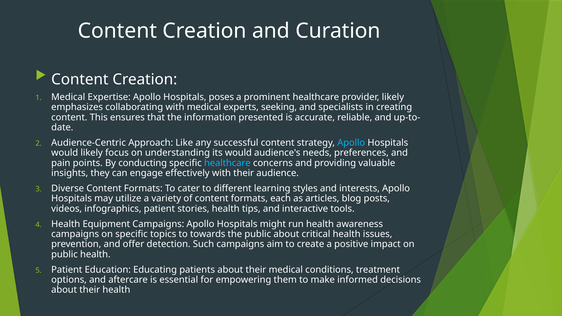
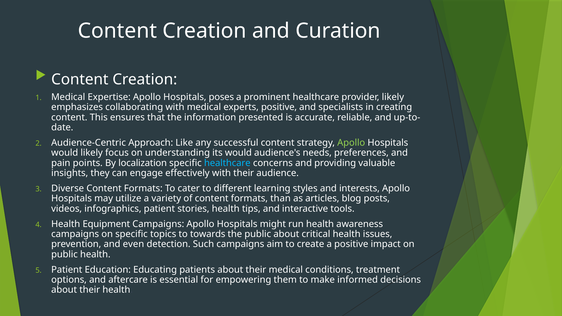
experts seeking: seeking -> positive (279, 107)
Apollo colour: light blue -> light green (351, 143)
conducting: conducting -> localization (143, 163)
each: each -> than (281, 199)
offer: offer -> even (133, 244)
